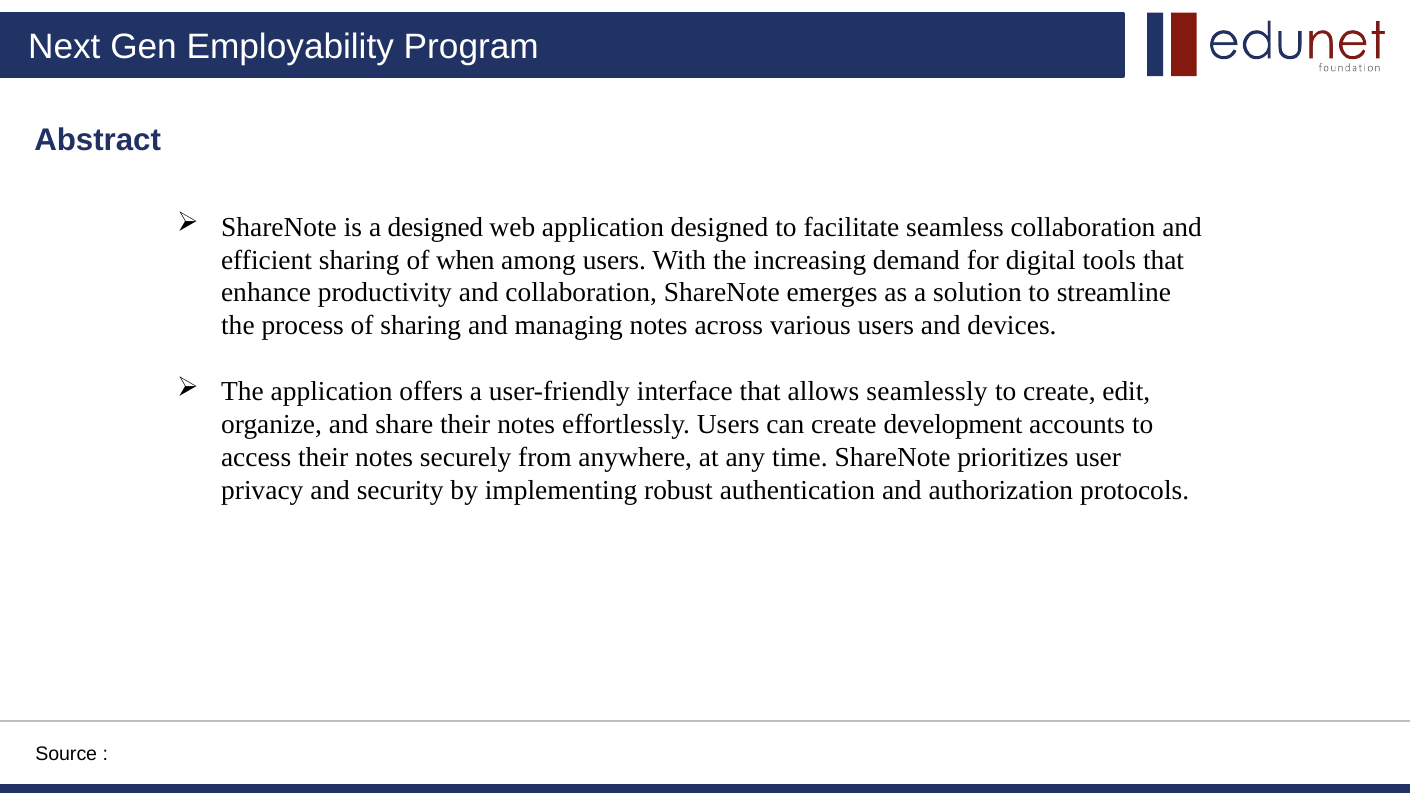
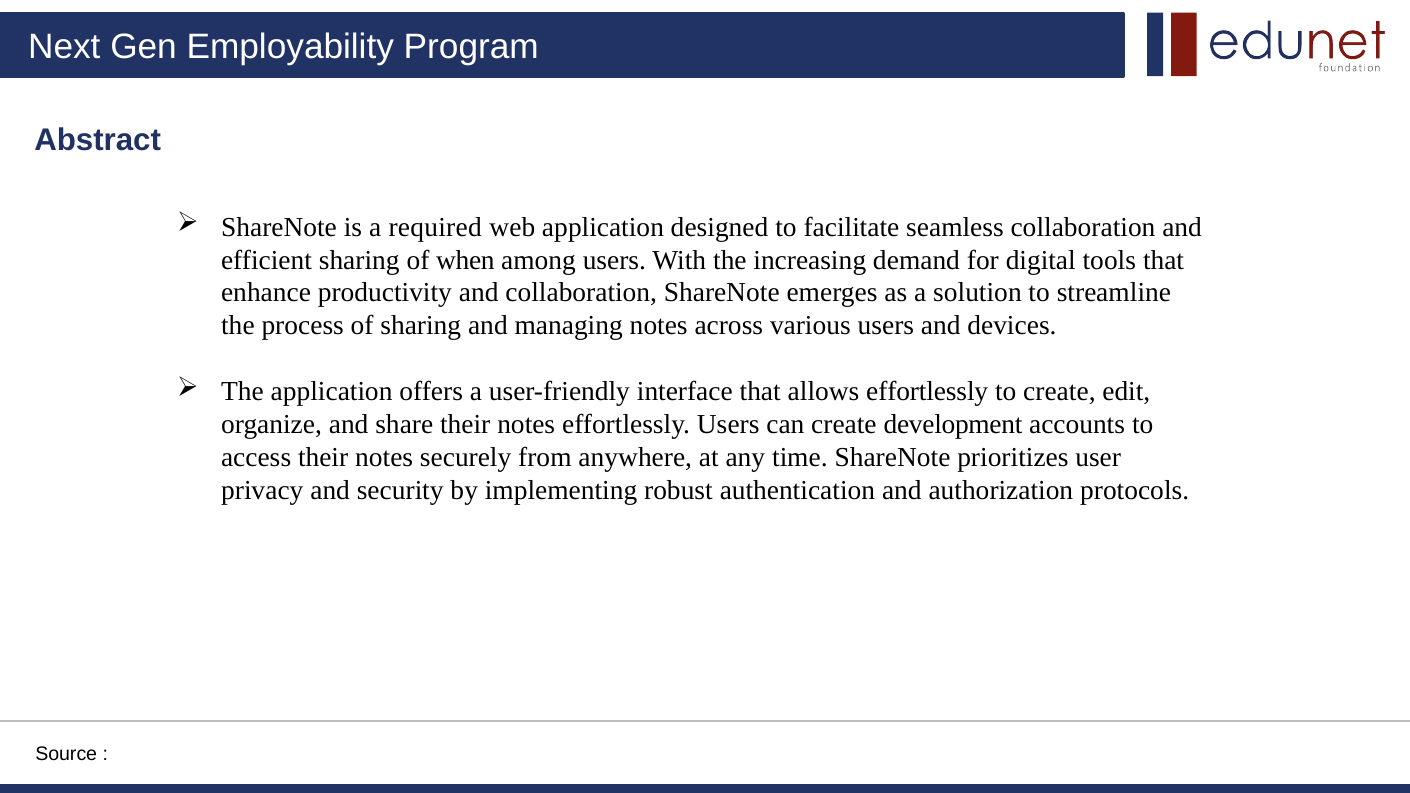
a designed: designed -> required (435, 227)
allows seamlessly: seamlessly -> effortlessly (927, 392)
